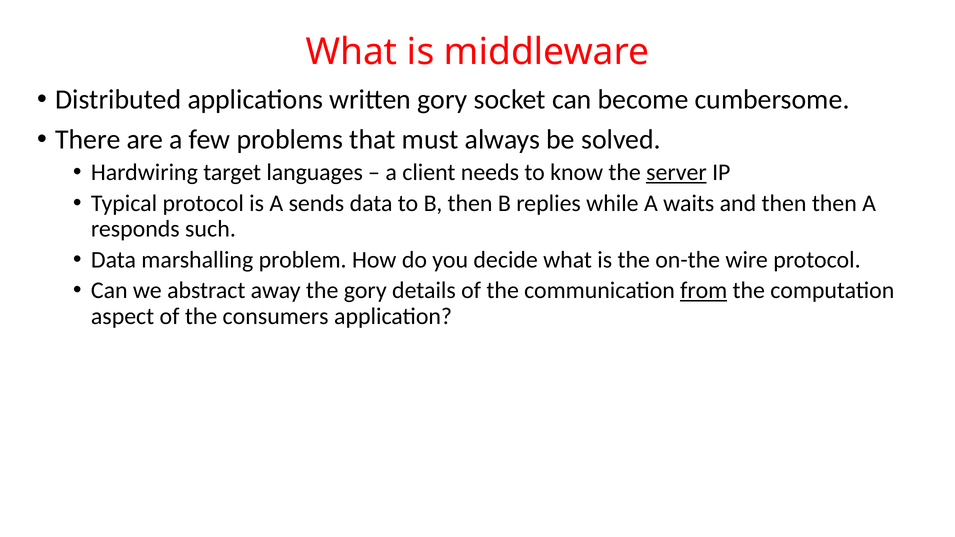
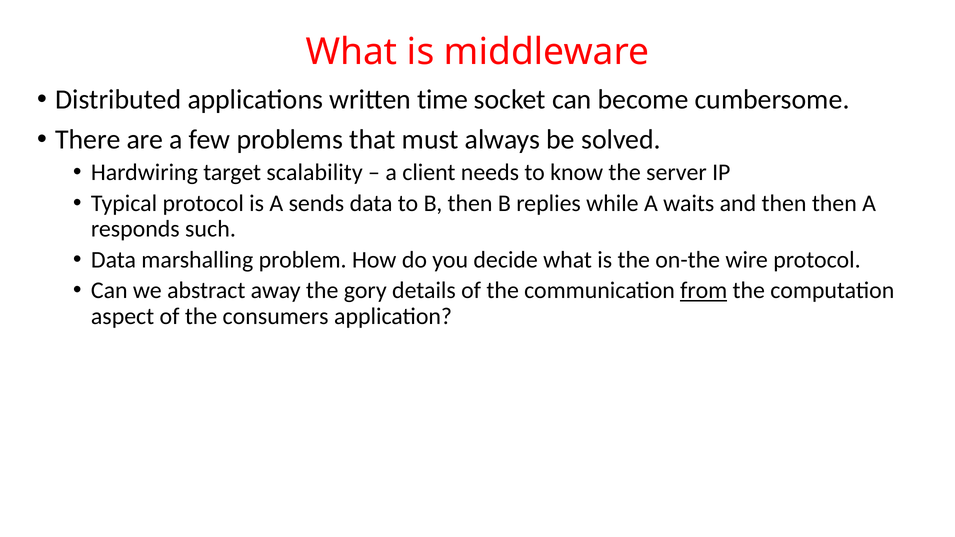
written gory: gory -> time (443, 100)
languages: languages -> scalability (315, 172)
server underline: present -> none (676, 172)
